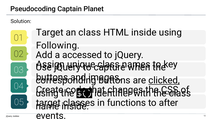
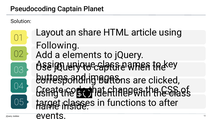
Target: Target -> Layout (50, 33)
an class: class -> share (90, 33)
HTML inside: inside -> article (144, 33)
accessed: accessed -> elements (82, 55)
clicked underline: present -> none (164, 81)
